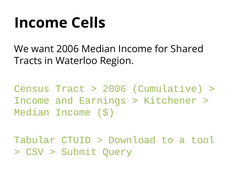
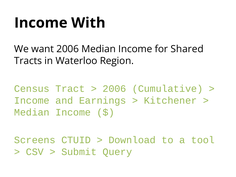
Cells: Cells -> With (88, 23)
Tabular: Tabular -> Screens (35, 140)
